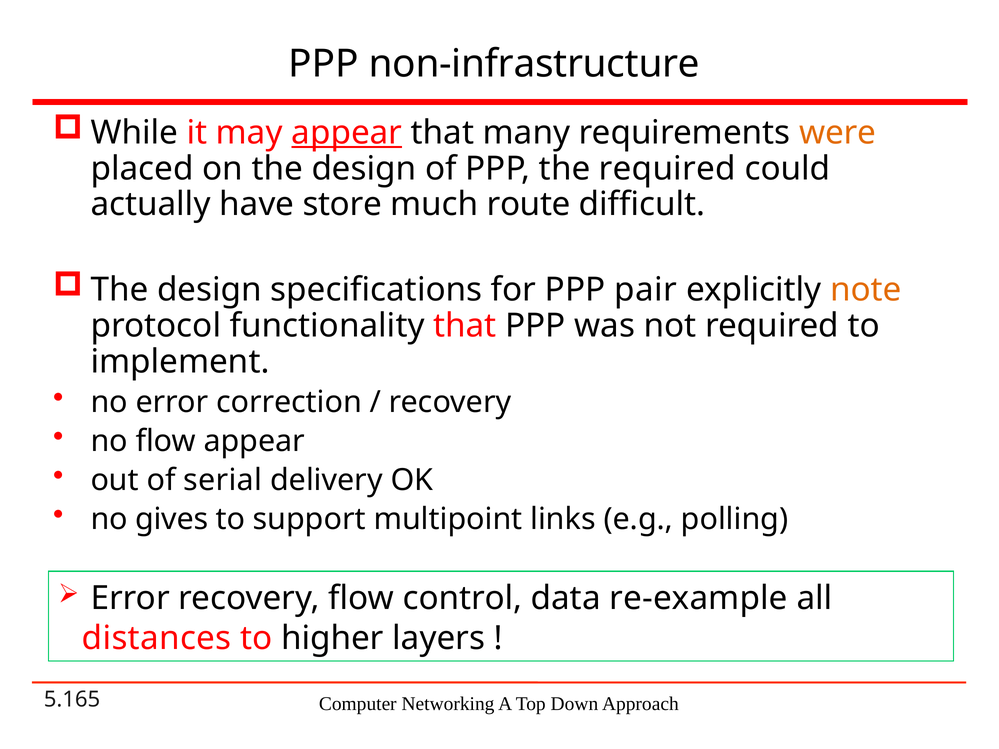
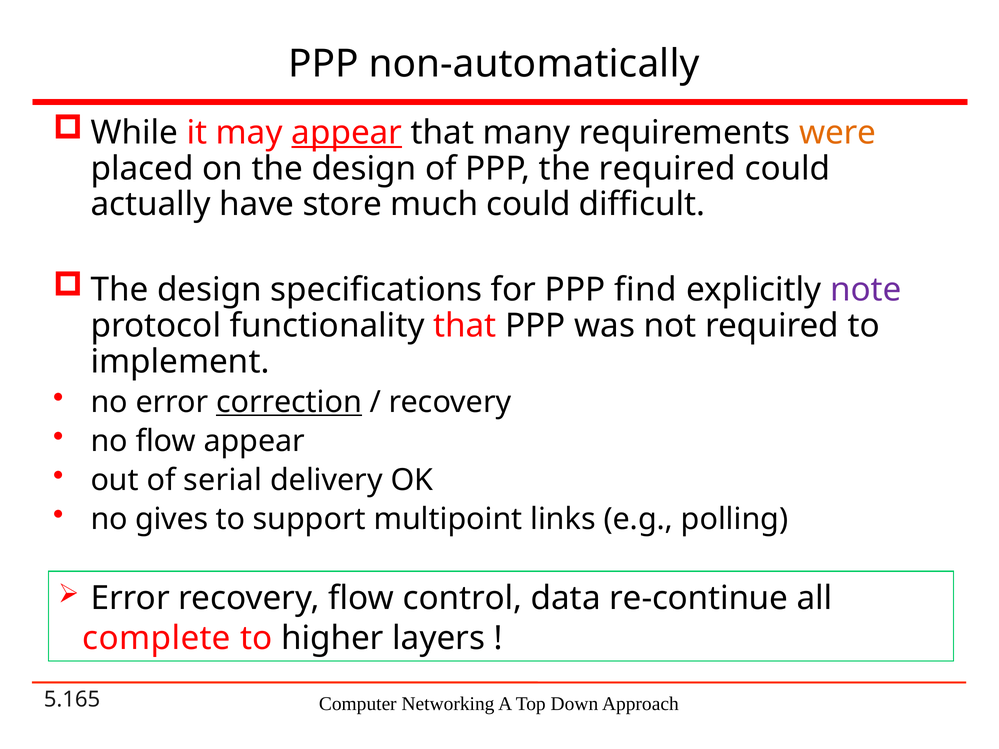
non-infrastructure: non-infrastructure -> non-automatically (534, 64)
much route: route -> could (529, 205)
pair: pair -> find (646, 290)
note colour: orange -> purple (866, 290)
correction underline: none -> present (289, 402)
re-example: re-example -> re-continue (699, 599)
distances: distances -> complete (157, 639)
